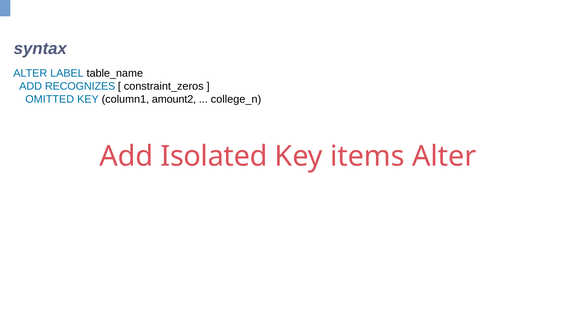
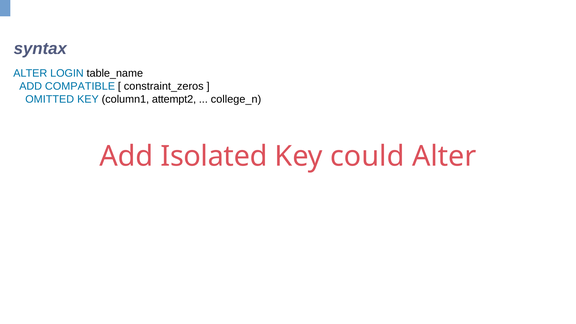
LABEL: LABEL -> LOGIN (67, 73)
RECOGNIZES: RECOGNIZES -> COMPATIBLE (80, 86)
amount2: amount2 -> attempt2 (174, 99)
items: items -> could (367, 156)
